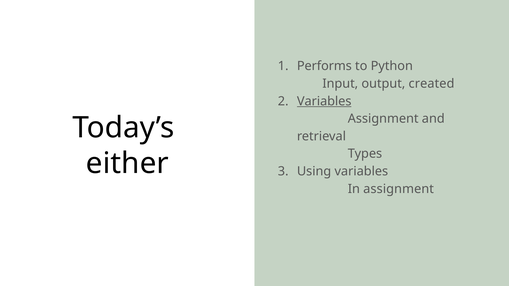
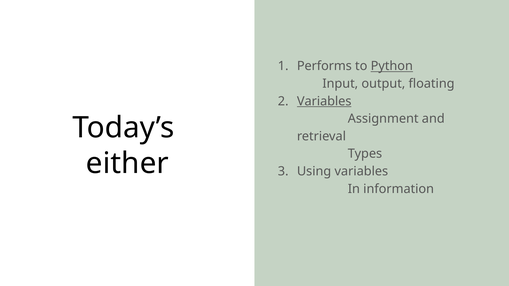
Python underline: none -> present (392, 66)
created: created -> floating (432, 84)
In assignment: assignment -> information (399, 189)
